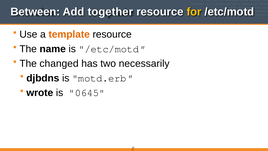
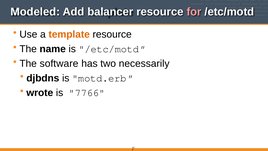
Between: Between -> Modeled (35, 12)
together: together -> balancer (110, 12)
for colour: yellow -> pink (194, 12)
changed: changed -> software (59, 64)
0645: 0645 -> 7766 (87, 93)
